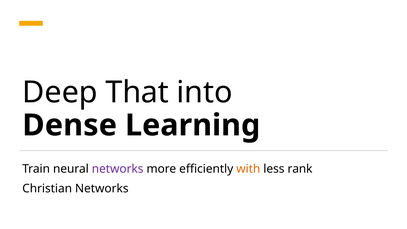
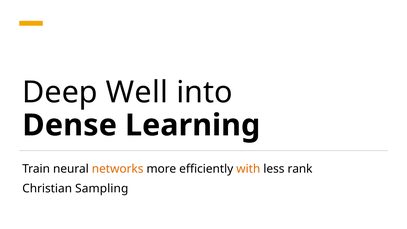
That: That -> Well (137, 92)
networks colour: purple -> orange (118, 169)
Christian Networks: Networks -> Sampling (102, 189)
